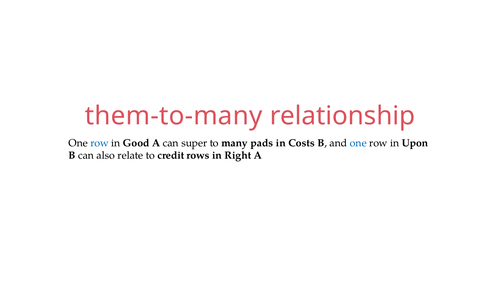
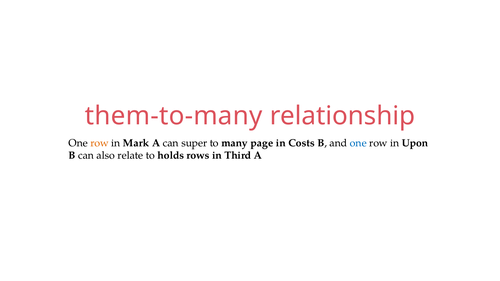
row colour: blue -> orange (100, 143)
Good: Good -> Mark (136, 143)
pads: pads -> page (262, 143)
credit: credit -> holds (171, 156)
Right: Right -> Third (238, 156)
